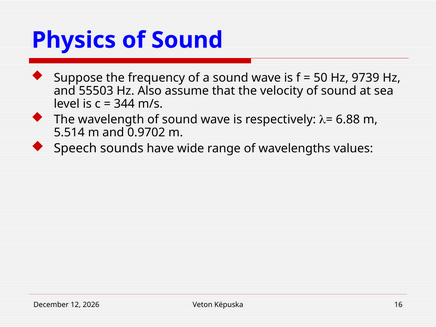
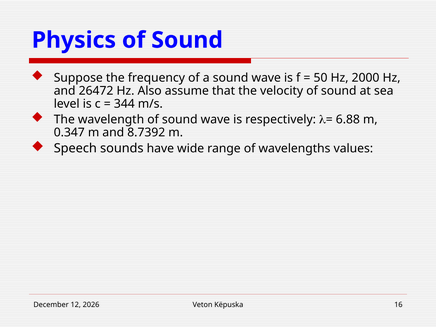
9739: 9739 -> 2000 (366, 78)
55503: 55503 -> 26472 (96, 91)
5.514: 5.514 -> 0.347 (69, 132)
0.9702: 0.9702 -> 8.7392 (146, 132)
